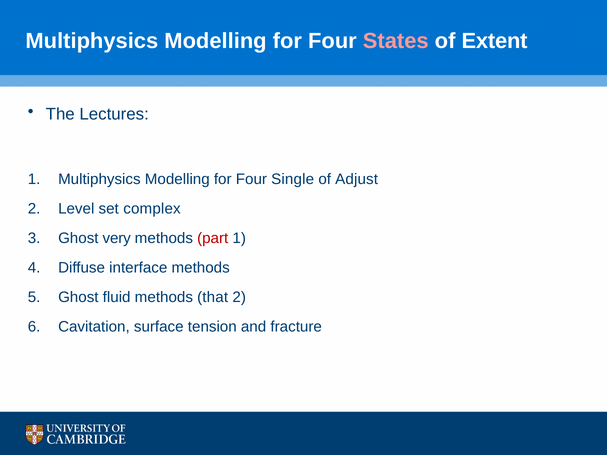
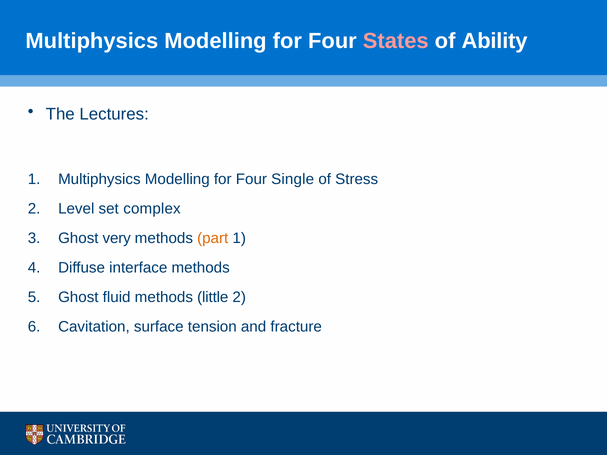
Extent: Extent -> Ability (495, 41)
Adjust: Adjust -> Stress (357, 179)
part colour: red -> orange (213, 238)
that: that -> little (213, 297)
